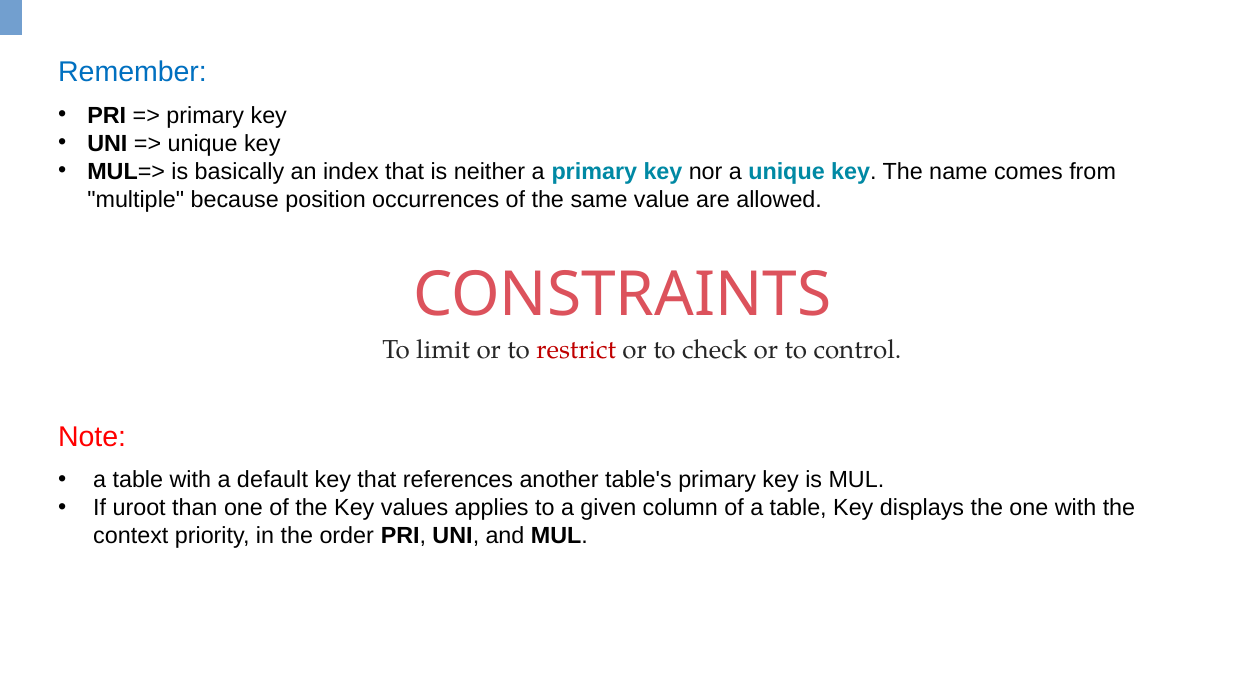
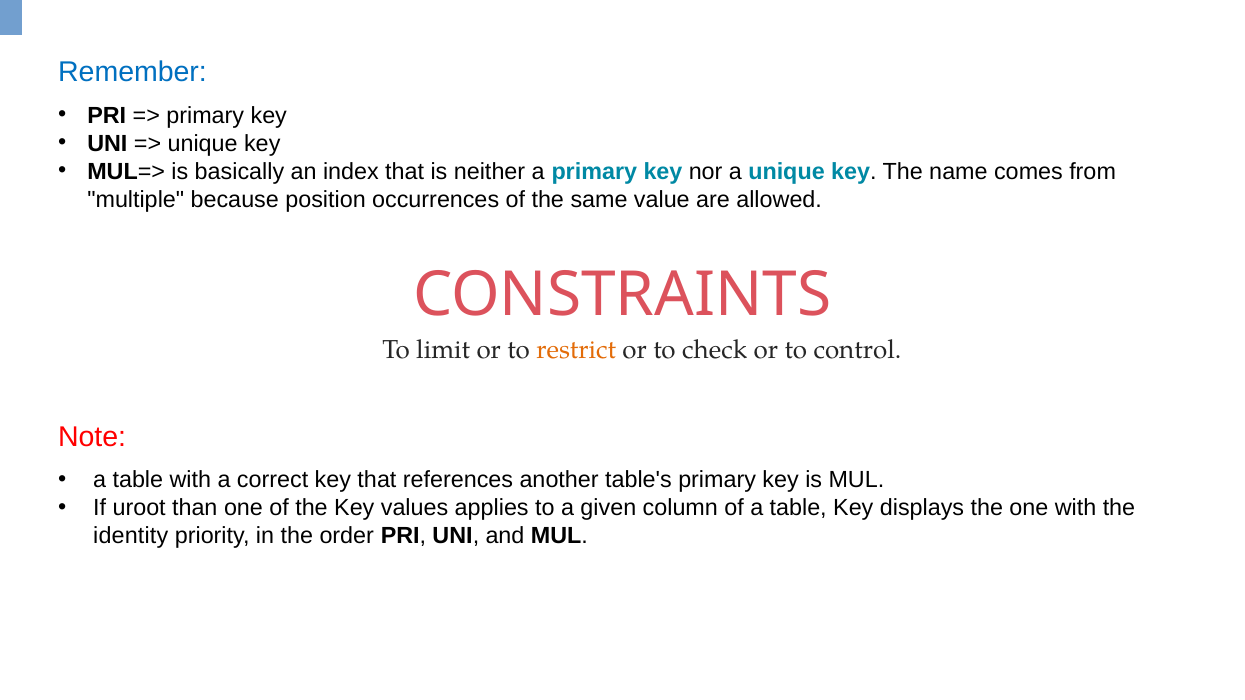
restrict colour: red -> orange (576, 350)
default: default -> correct (273, 480)
context: context -> identity (131, 536)
